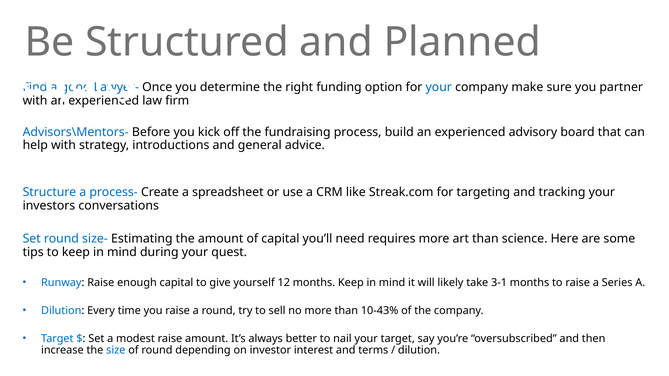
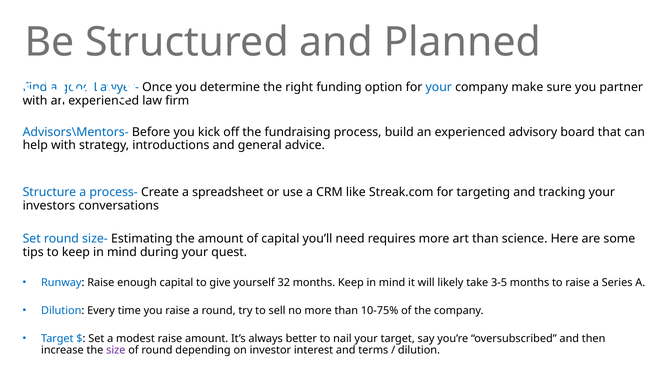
12: 12 -> 32 (284, 283)
3-1: 3-1 -> 3-5 (499, 283)
10-43%: 10-43% -> 10-75% (380, 311)
size colour: blue -> purple (116, 350)
